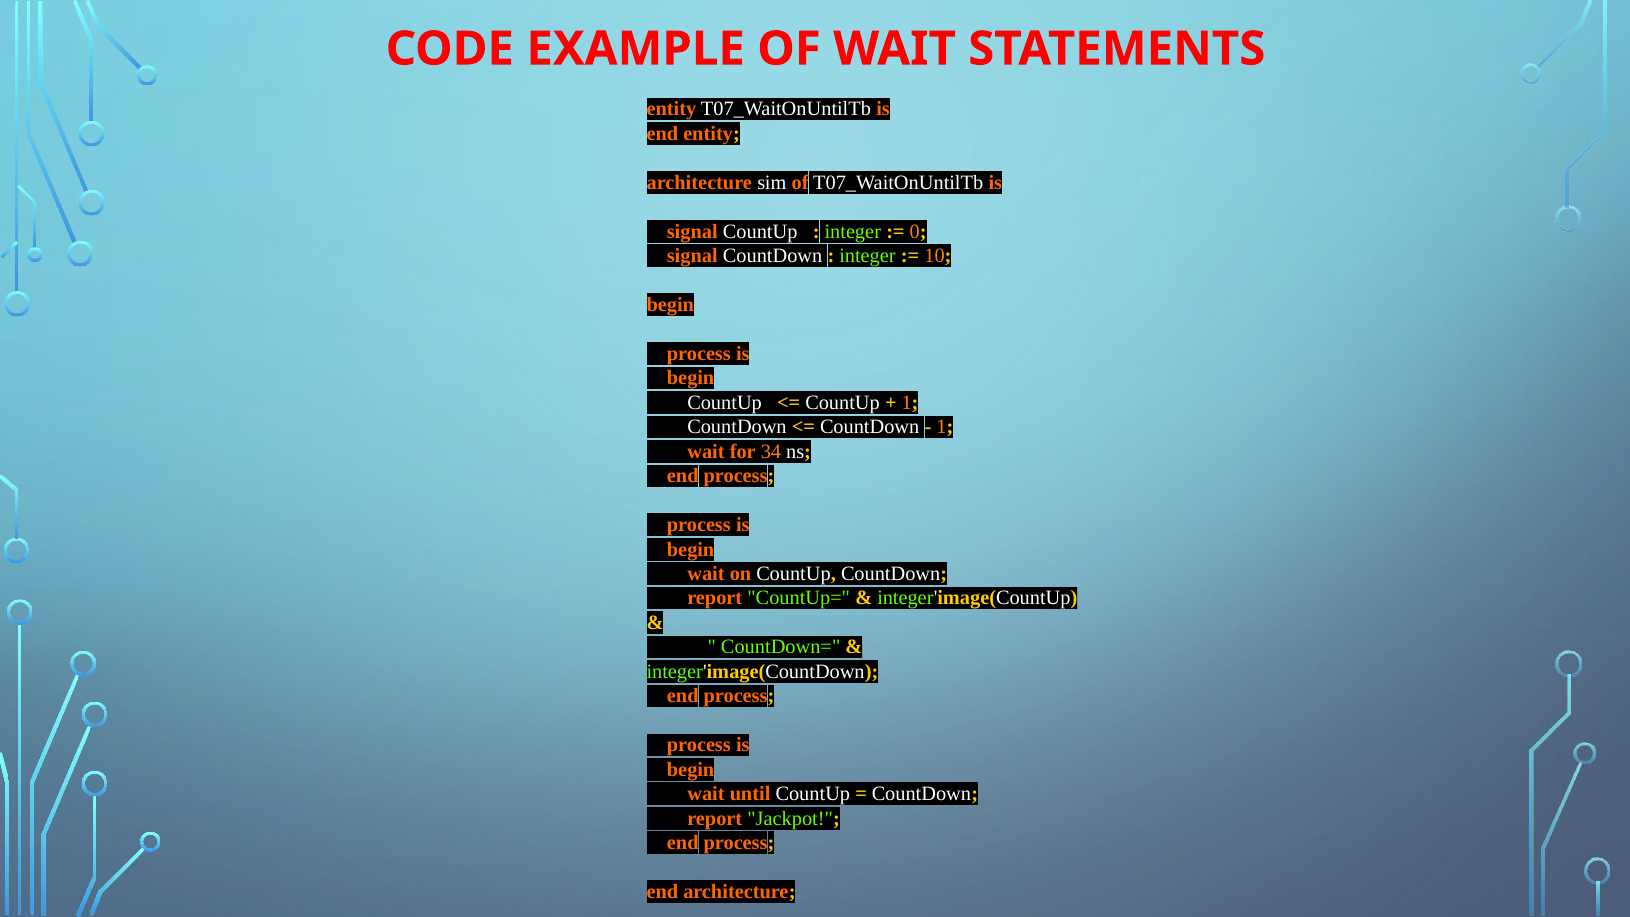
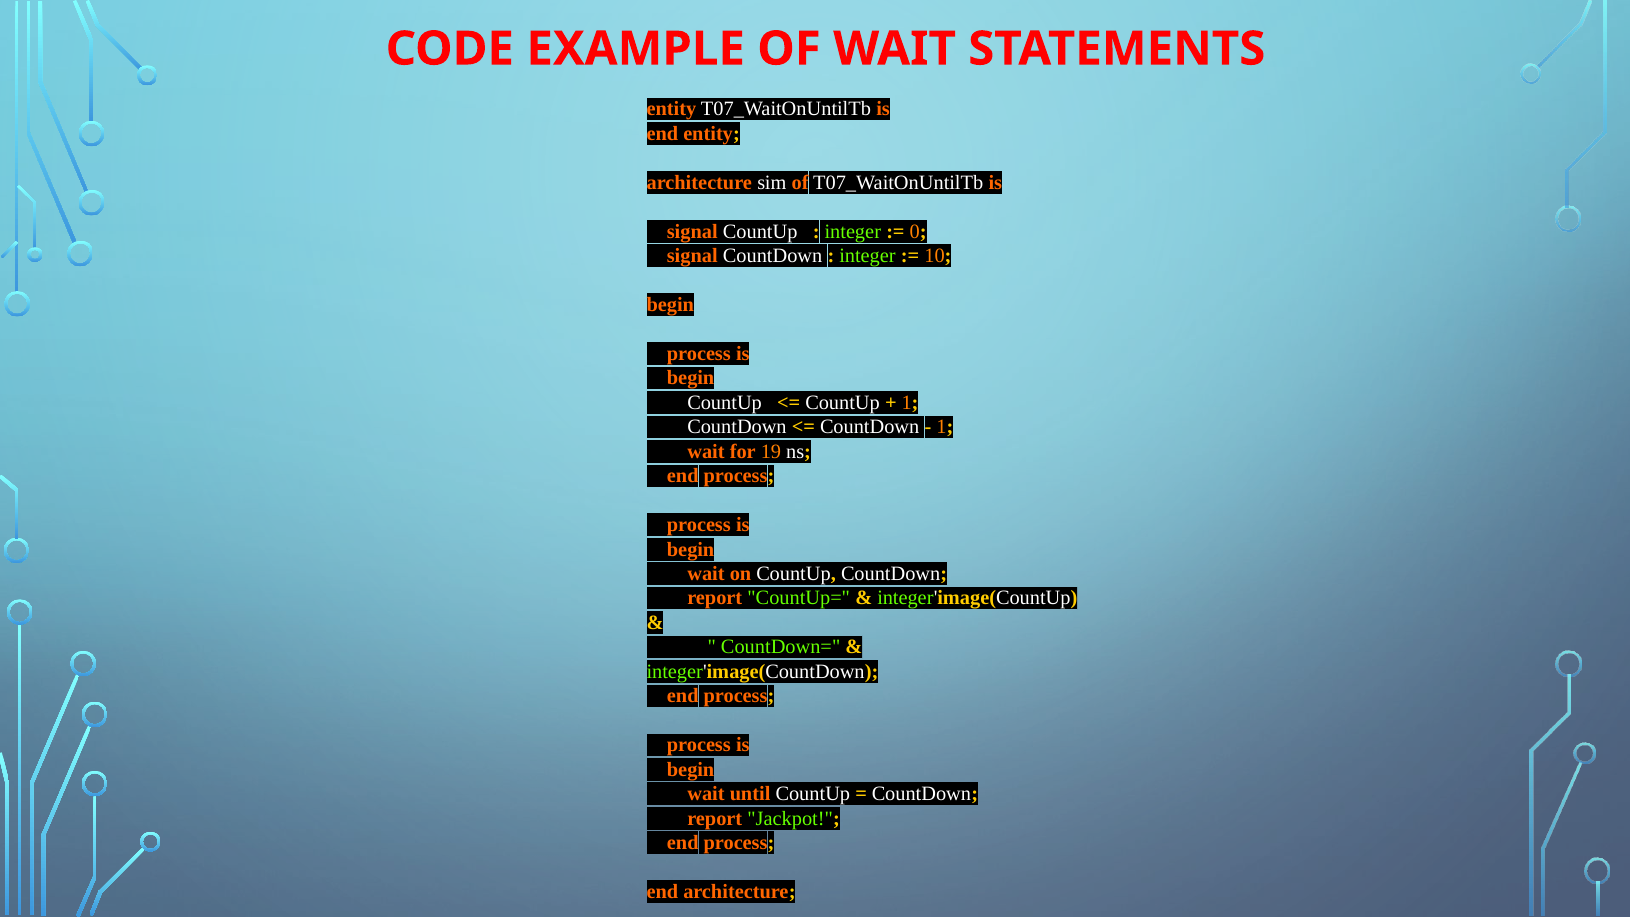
34: 34 -> 19 (771, 451)
